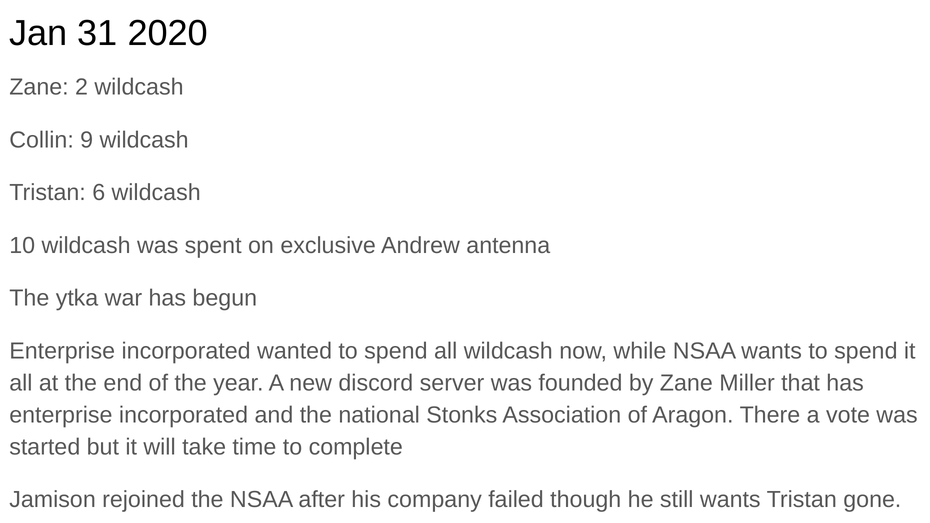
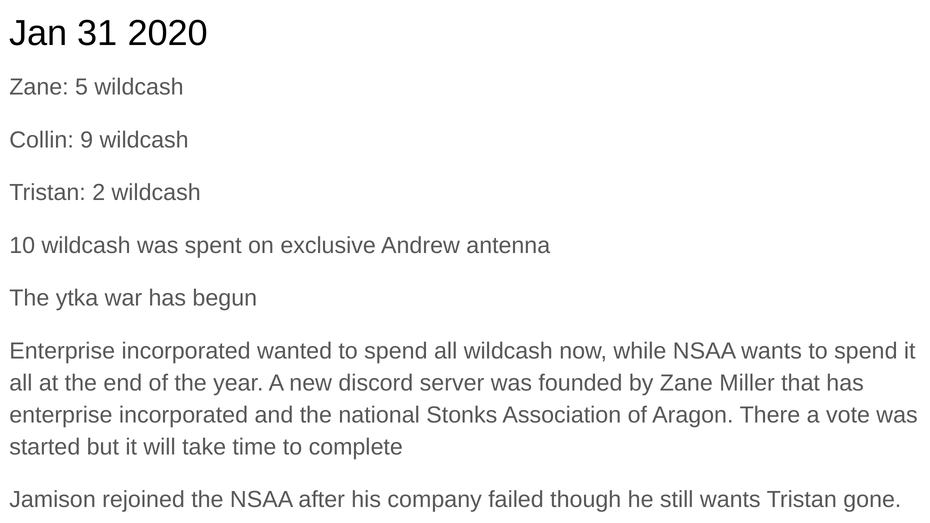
2: 2 -> 5 (82, 87)
6: 6 -> 2 (99, 193)
